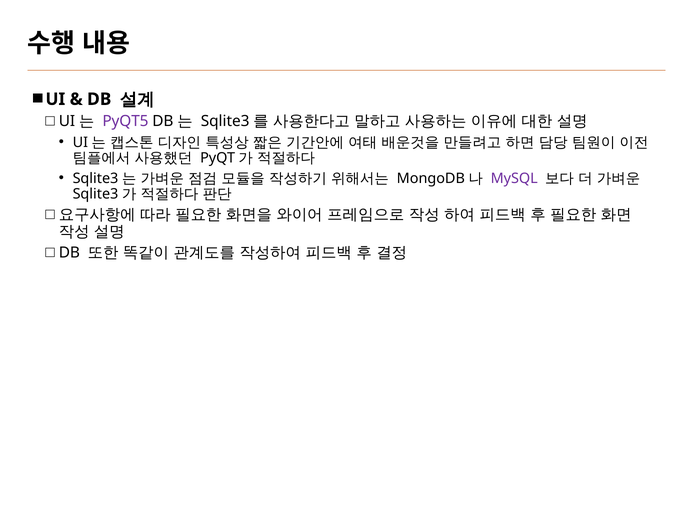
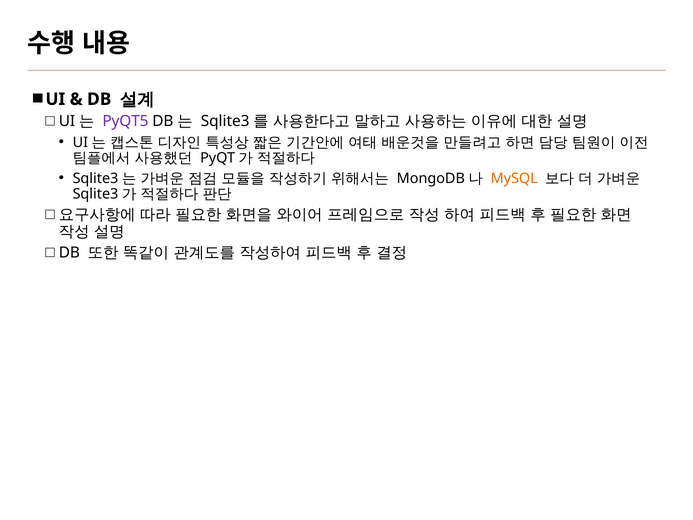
MySQL colour: purple -> orange (514, 178)
